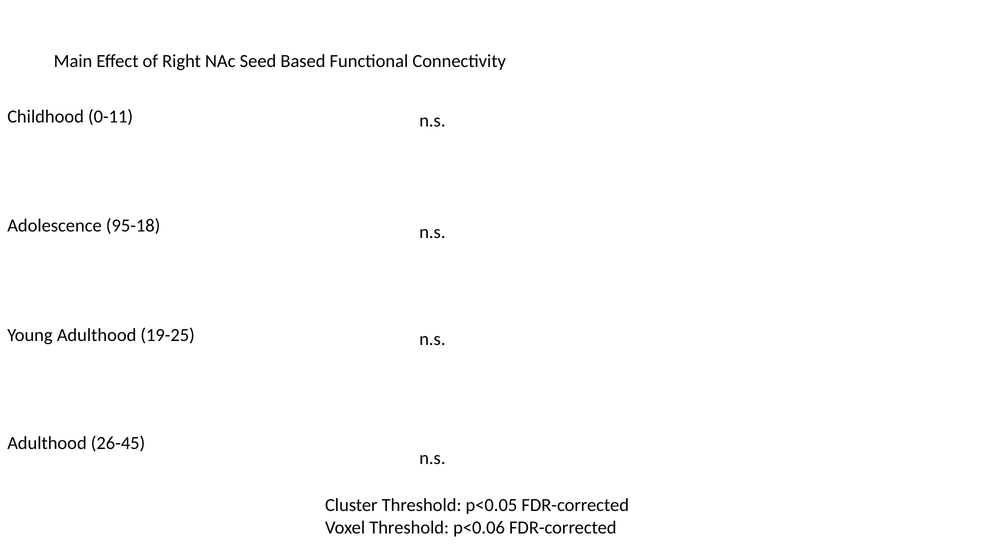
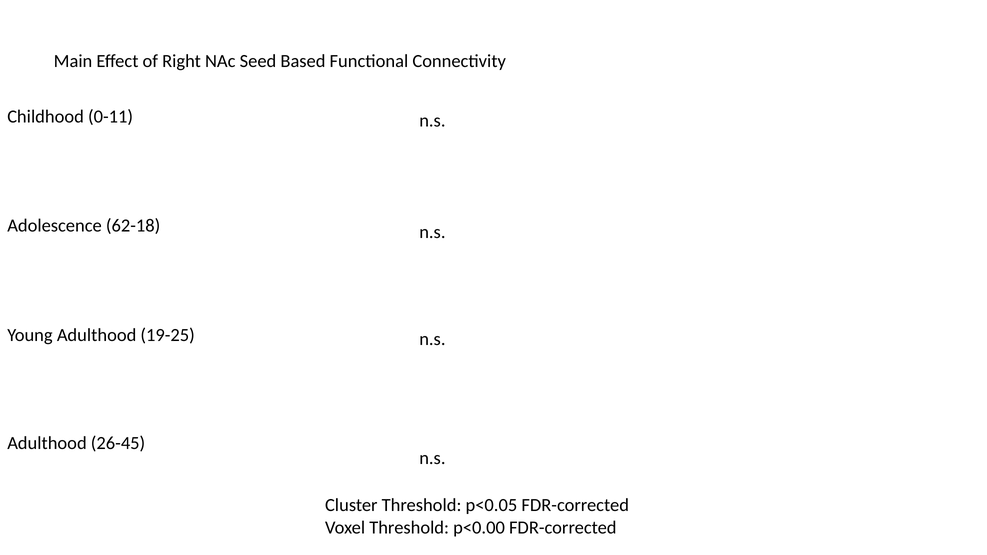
95-18: 95-18 -> 62-18 (133, 226)
p<0.06: p<0.06 -> p<0.00 (479, 528)
